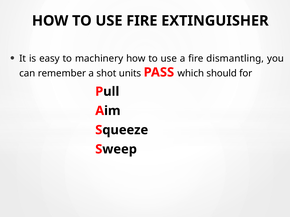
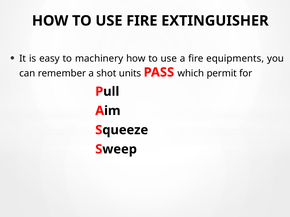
dismantling: dismantling -> equipments (235, 59)
should: should -> permit (222, 74)
